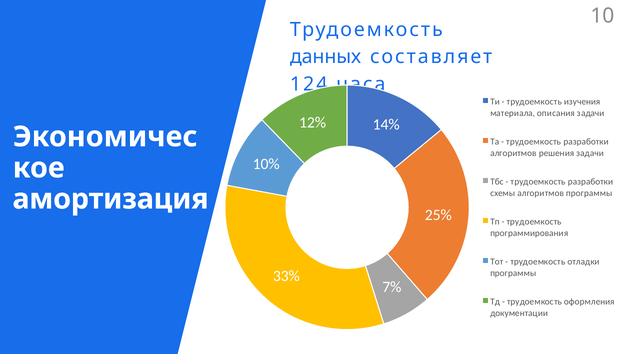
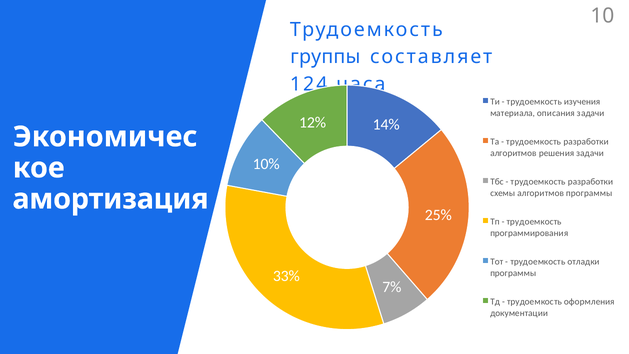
данных: данных -> группы (325, 57)
